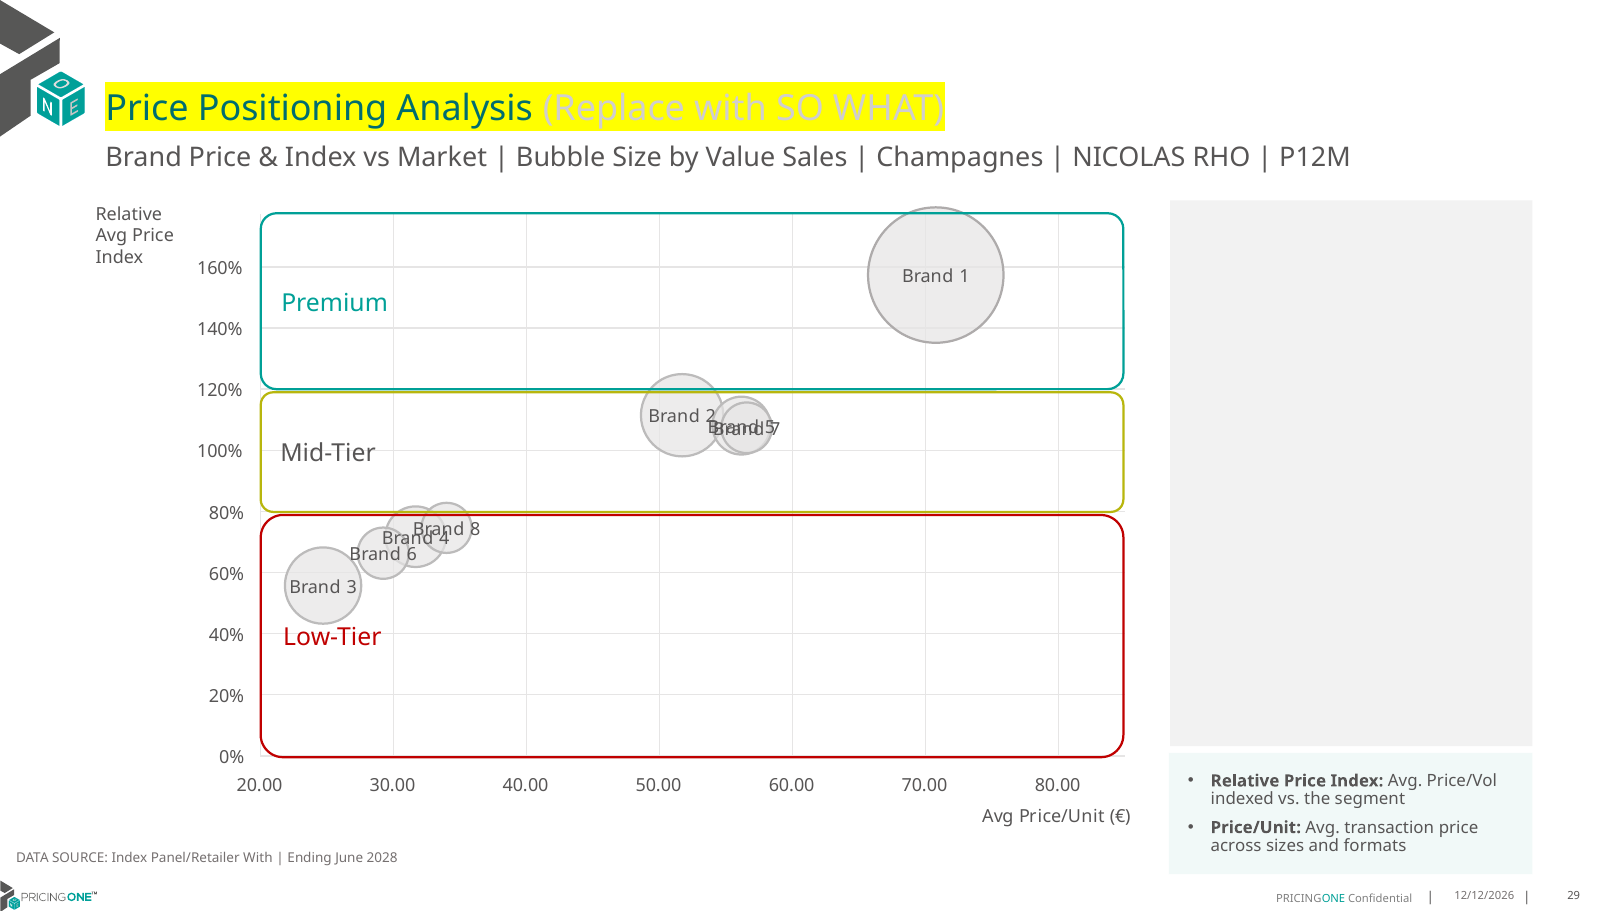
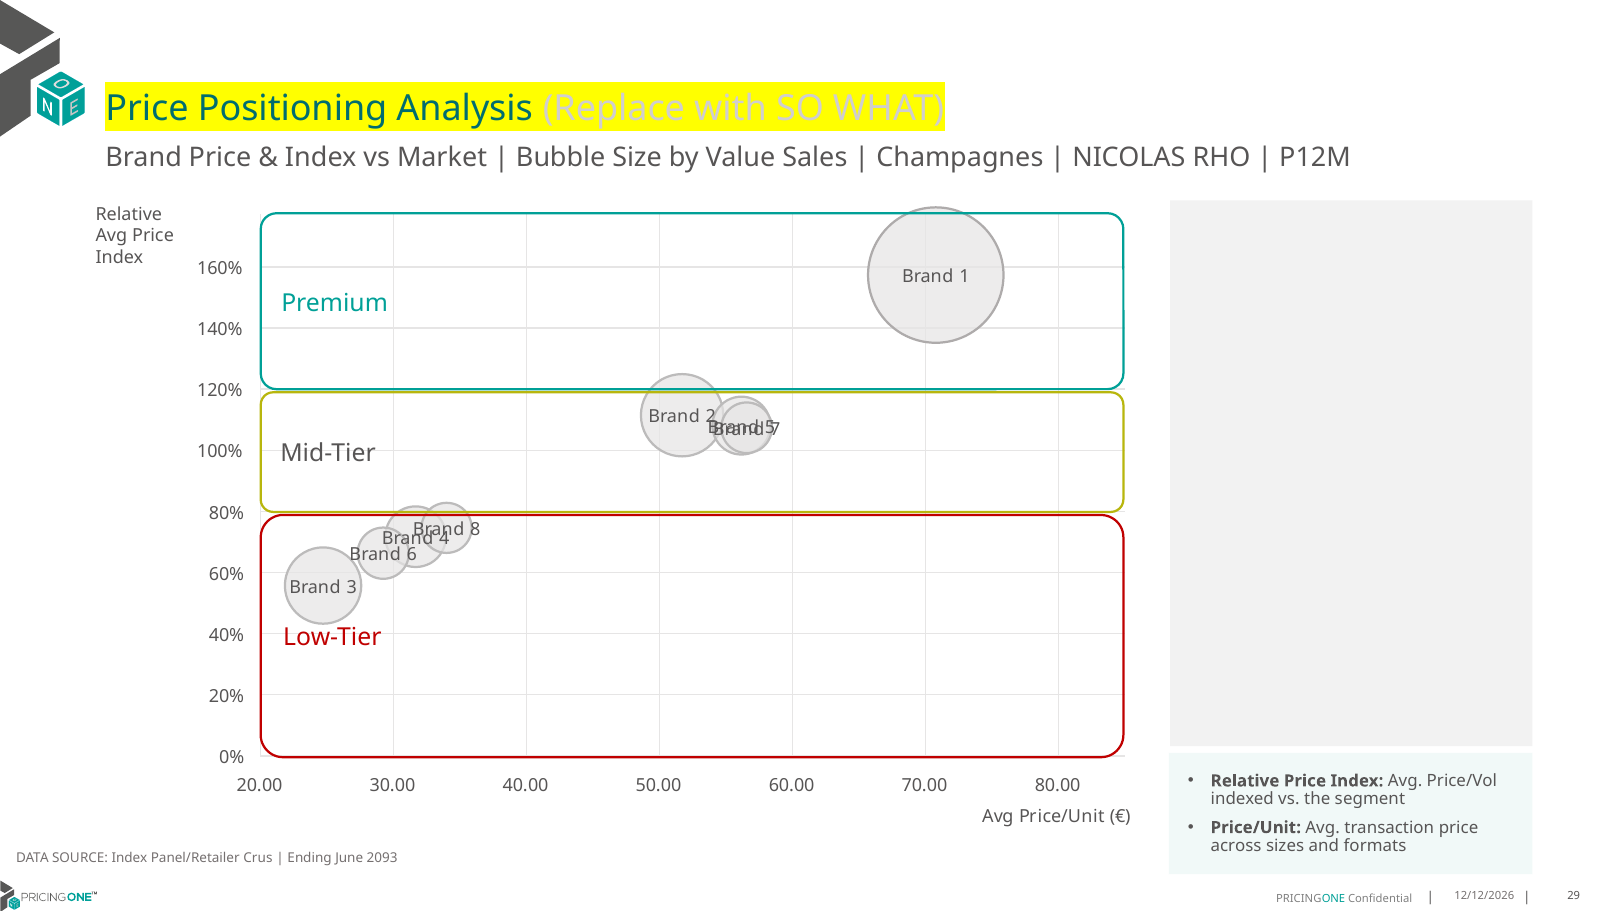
Panel/Retailer With: With -> Crus (258, 858)
2028: 2028 -> 2093 (382, 858)
